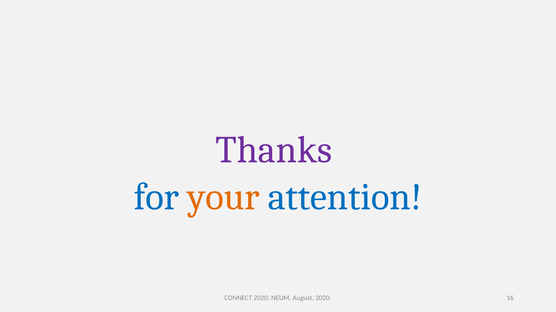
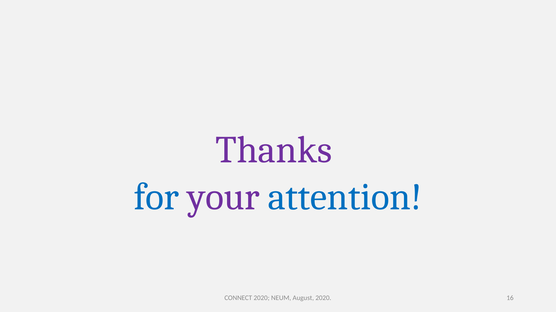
your colour: orange -> purple (223, 197)
